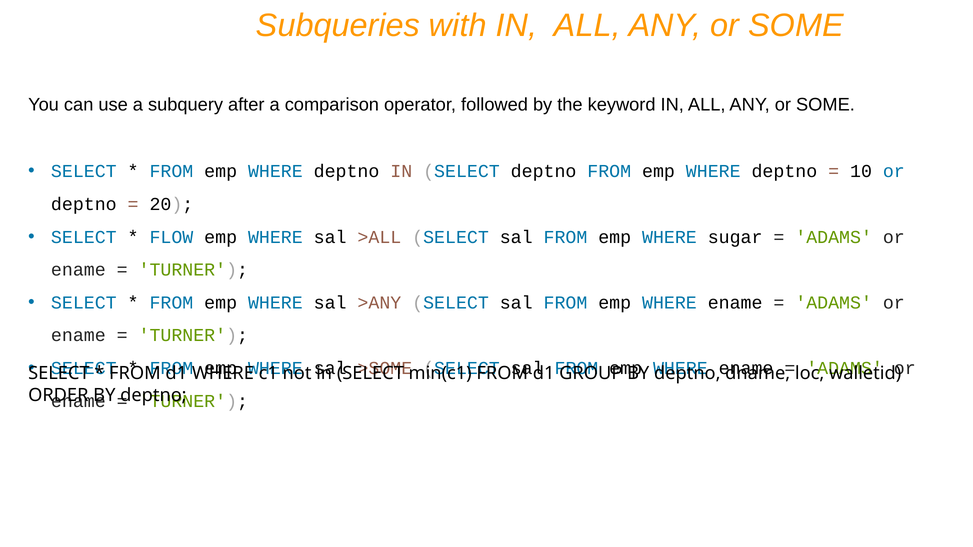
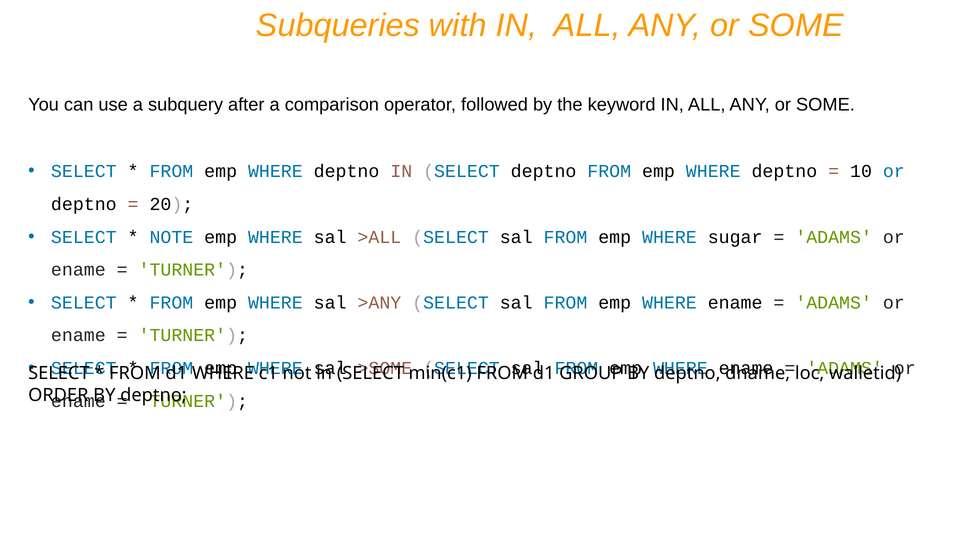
FLOW: FLOW -> NOTE (171, 237)
